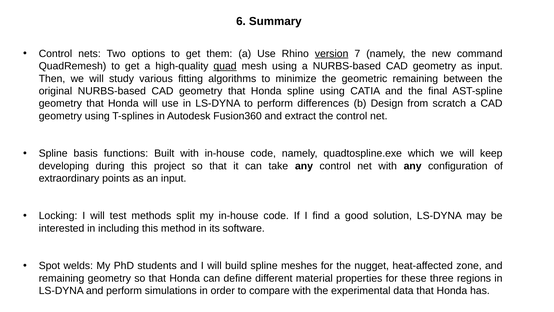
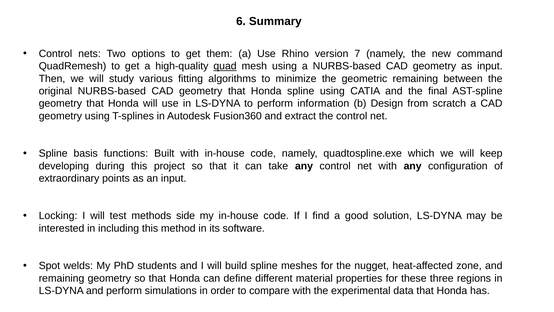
version underline: present -> none (332, 54)
differences: differences -> information (323, 103)
split: split -> side (186, 216)
